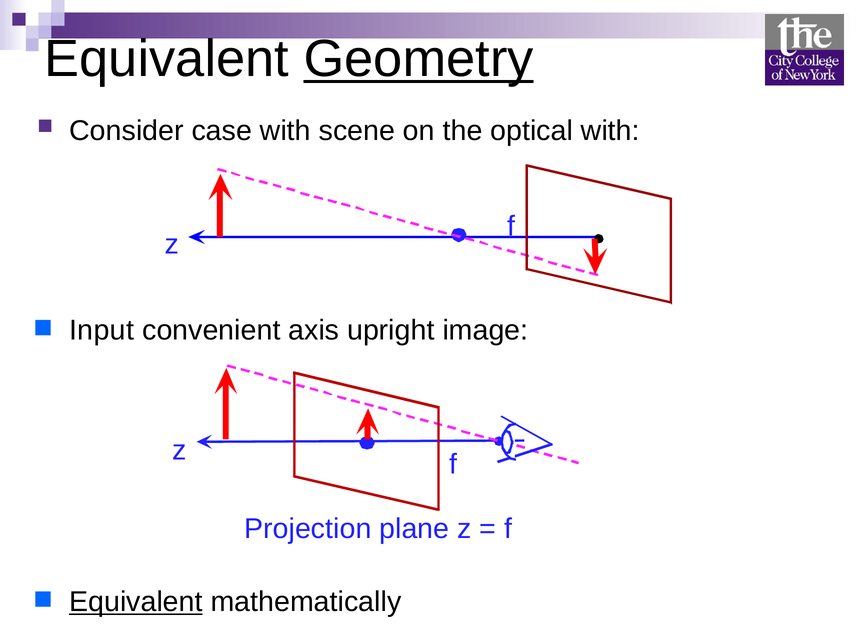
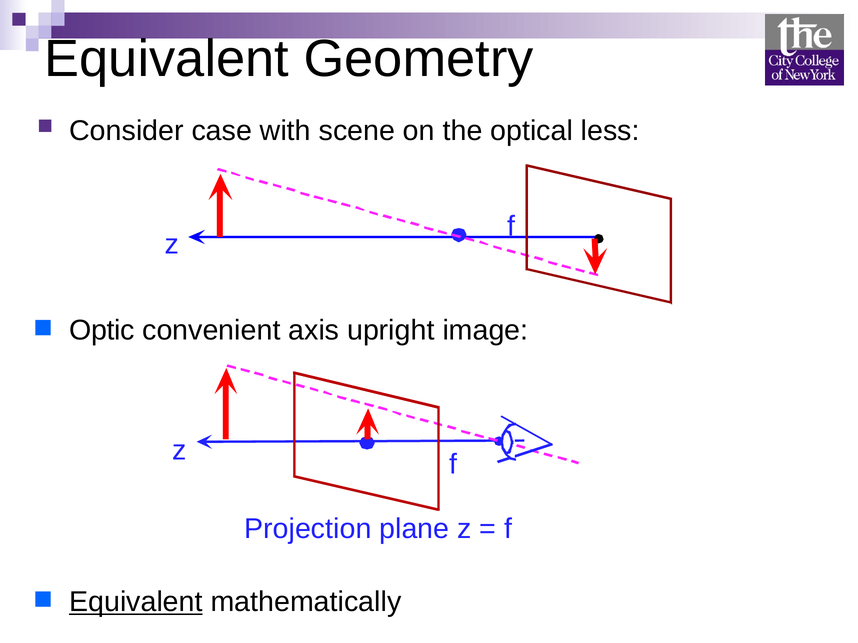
Geometry underline: present -> none (419, 59)
optical with: with -> less (610, 131)
Input: Input -> Optic (102, 331)
